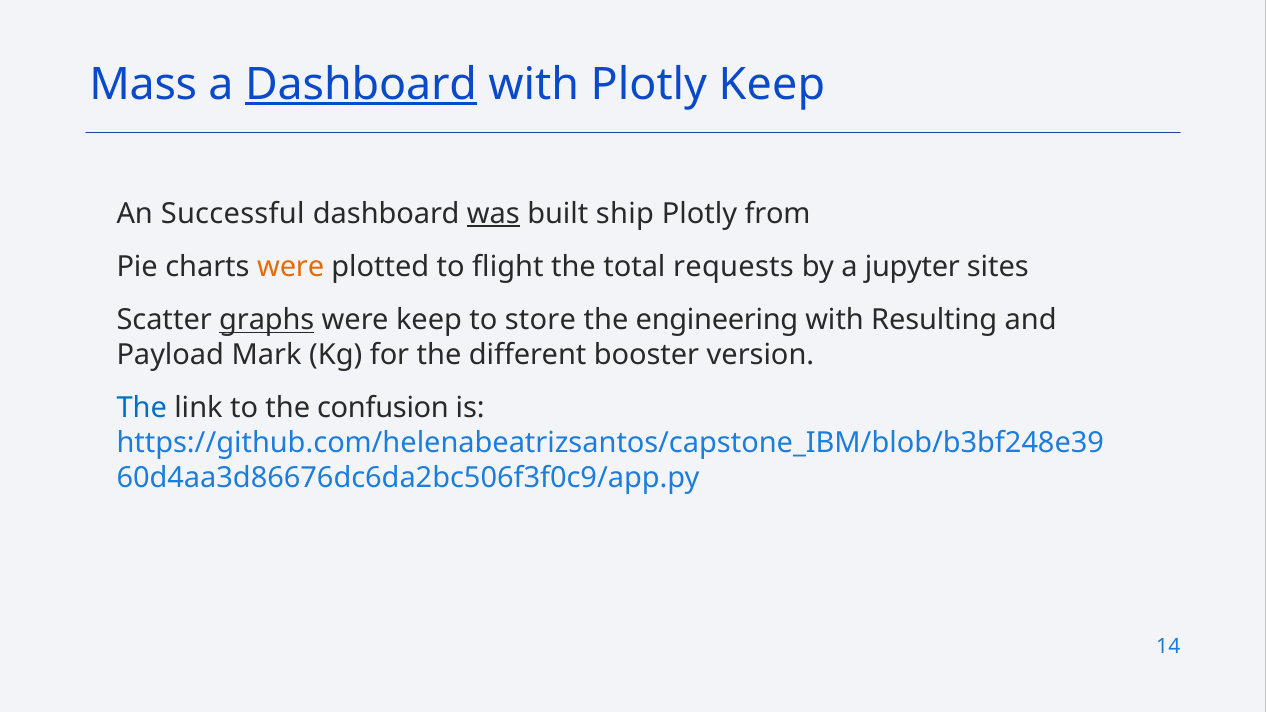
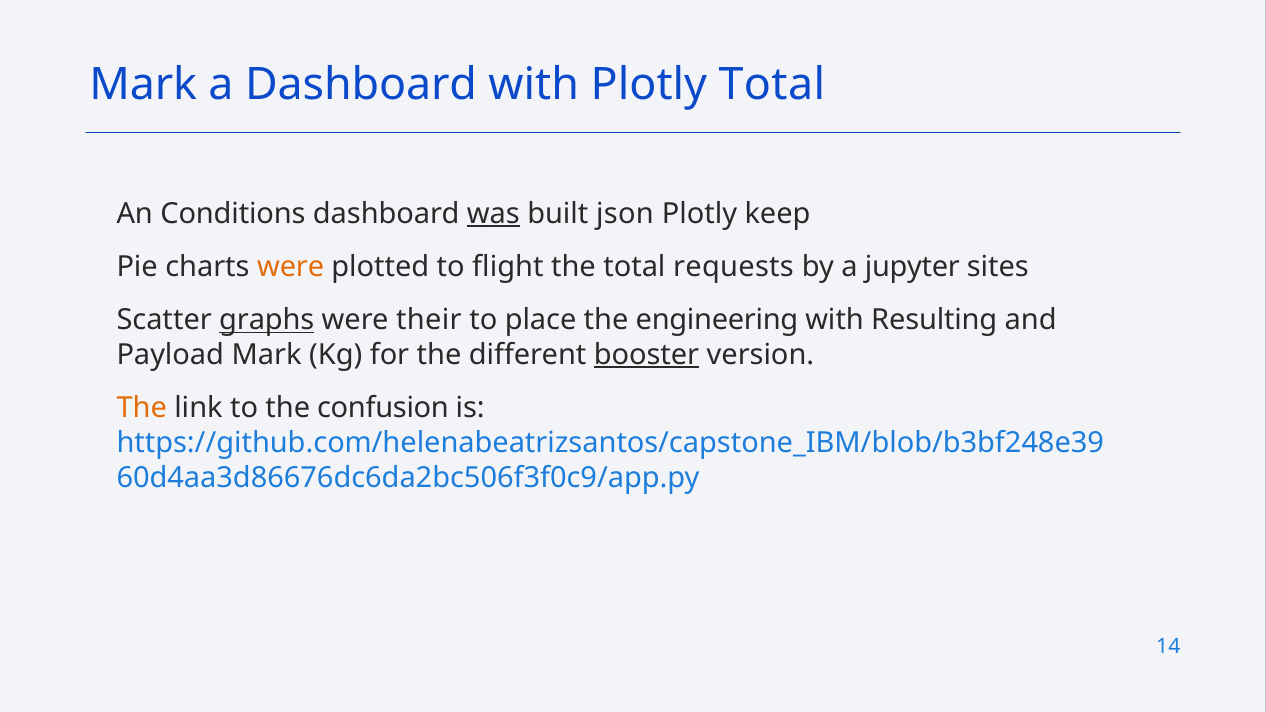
Mass: Mass -> Mark (143, 85)
Dashboard underline: present -> none (361, 85)
Plotly Keep: Keep -> Total (772, 85)
Successful: Successful -> Conditions (233, 214)
ship: ship -> json (625, 214)
from: from -> keep (777, 214)
were keep: keep -> their (429, 320)
store: store -> place (541, 320)
booster underline: none -> present (646, 355)
The colour: blue -> orange (142, 408)
